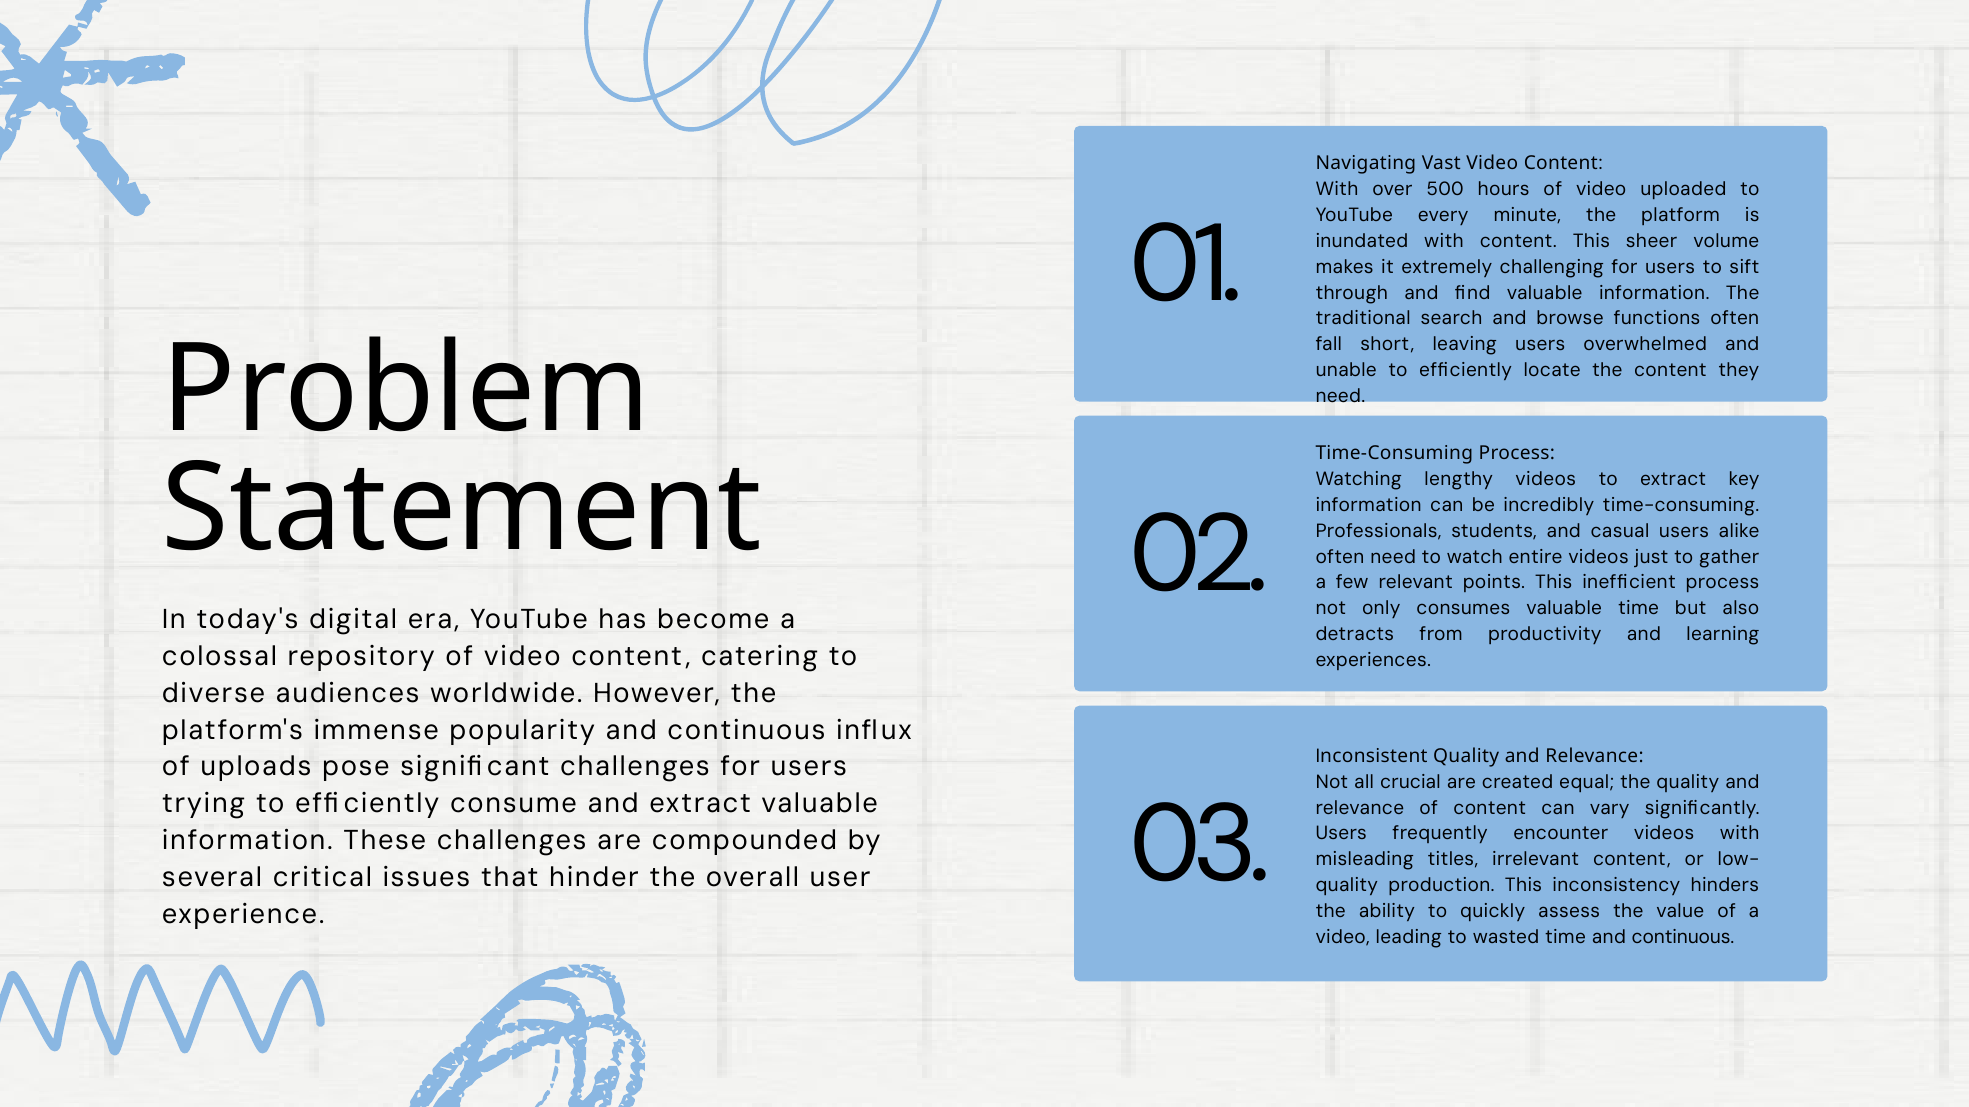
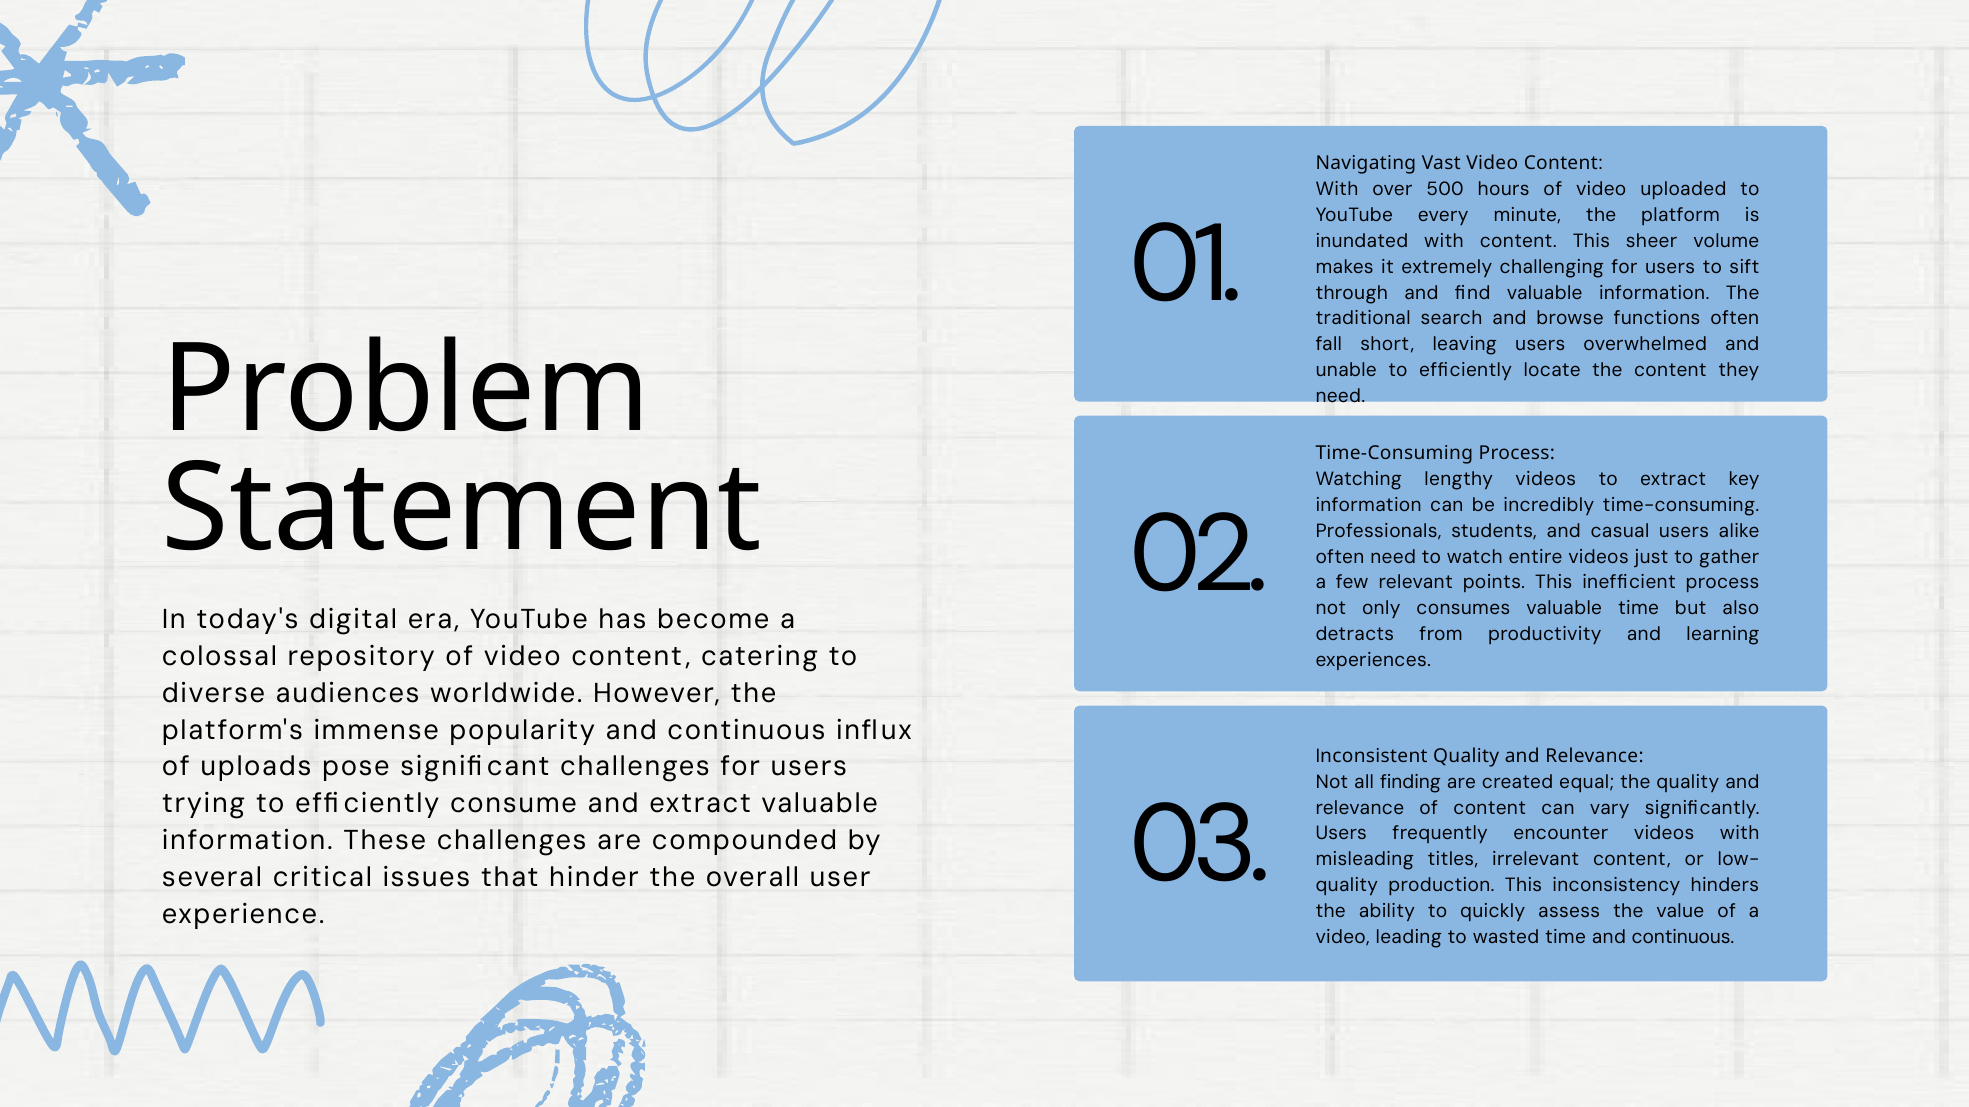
crucial: crucial -> finding (1410, 782)
